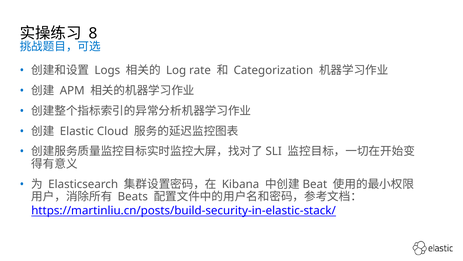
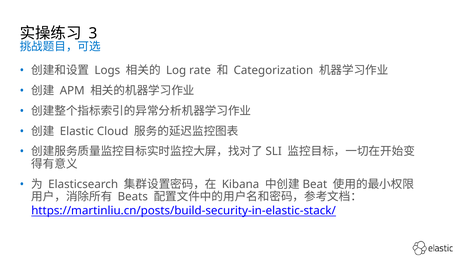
8: 8 -> 3 (93, 33)
